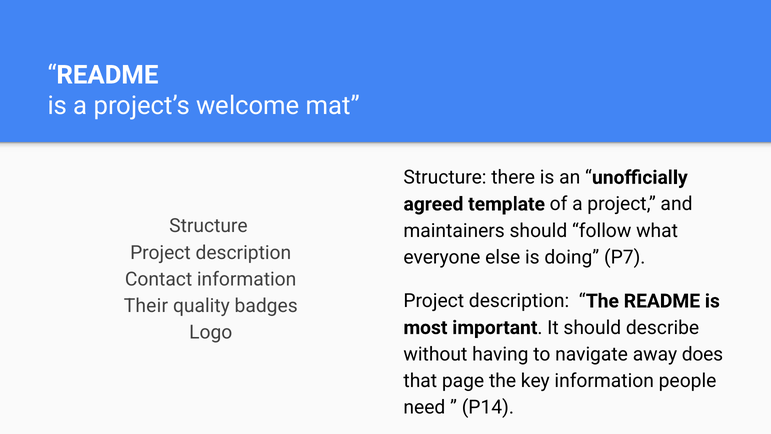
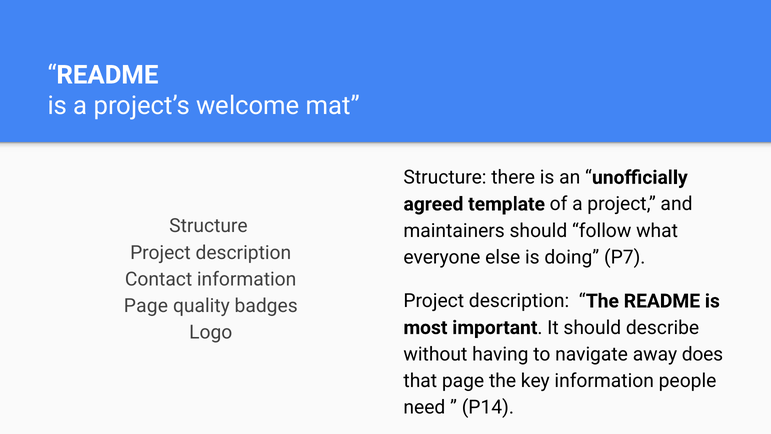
Their: Their -> Page (146, 306)
